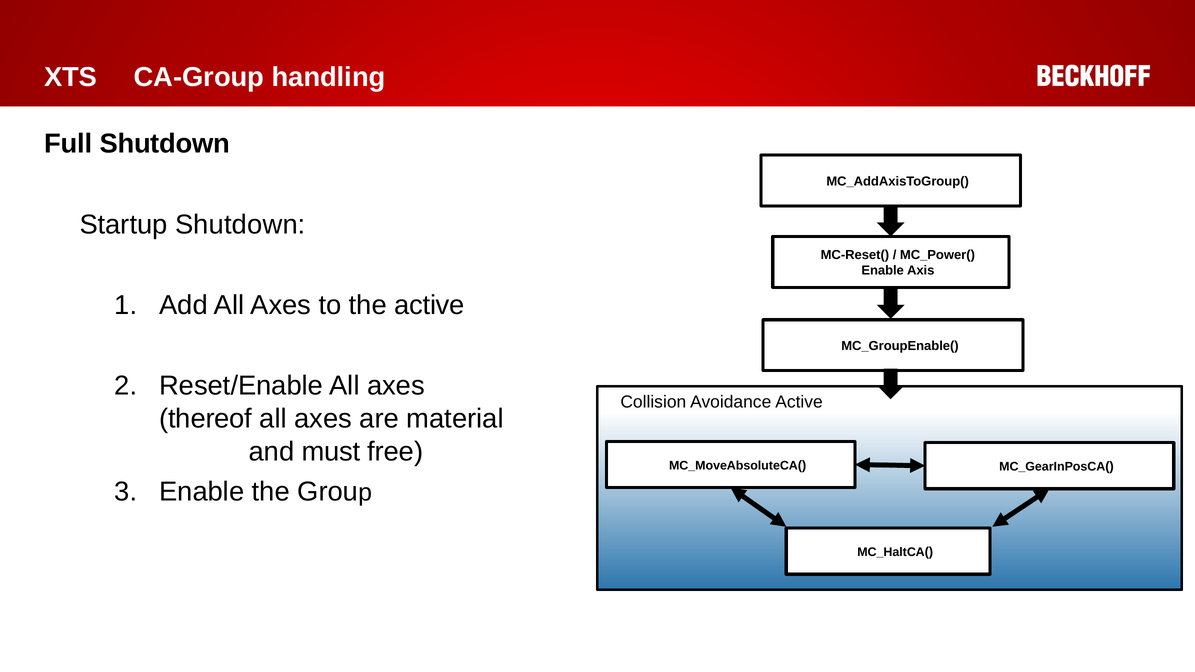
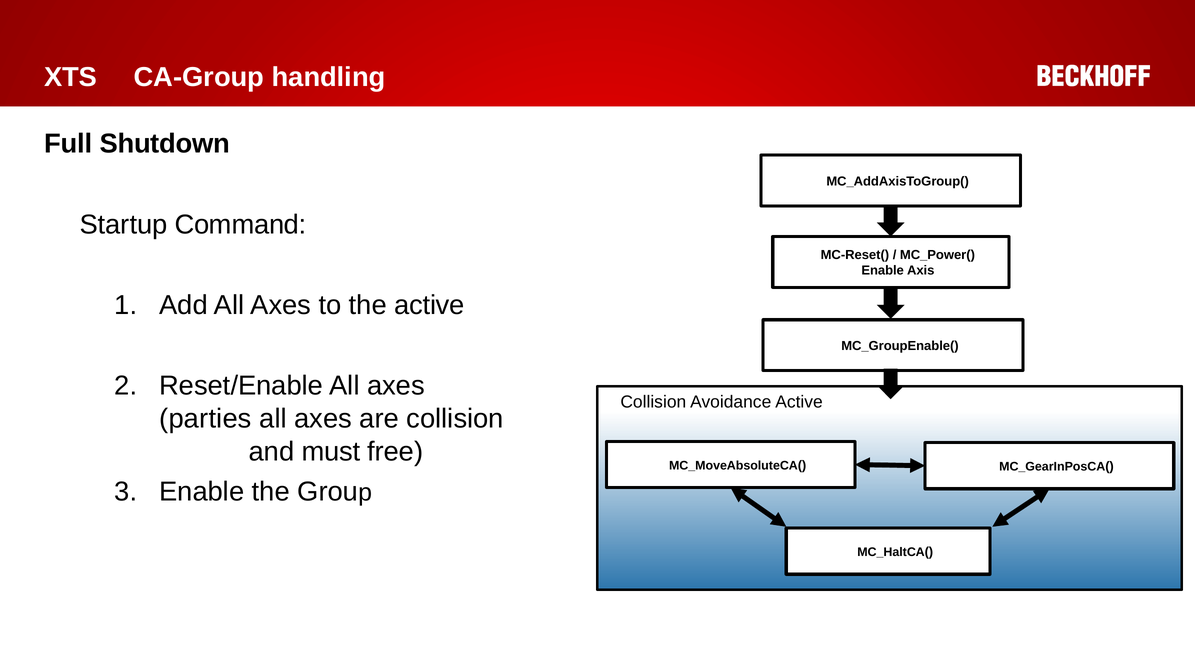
Startup Shutdown: Shutdown -> Command (241, 225)
thereof: thereof -> parties (205, 419)
are material: material -> collision (455, 419)
